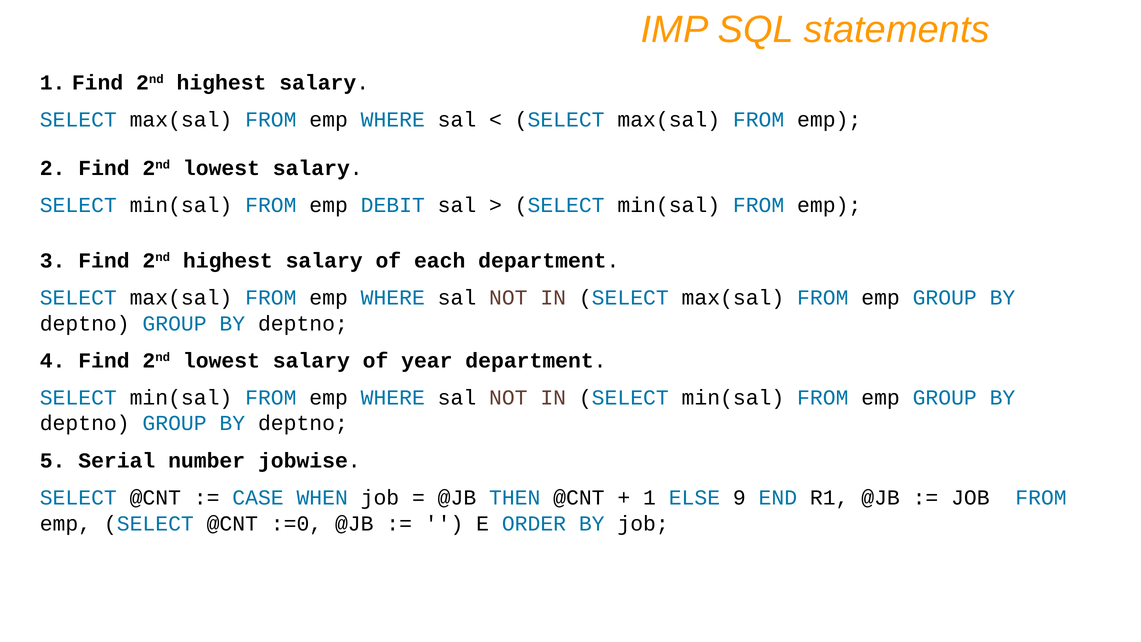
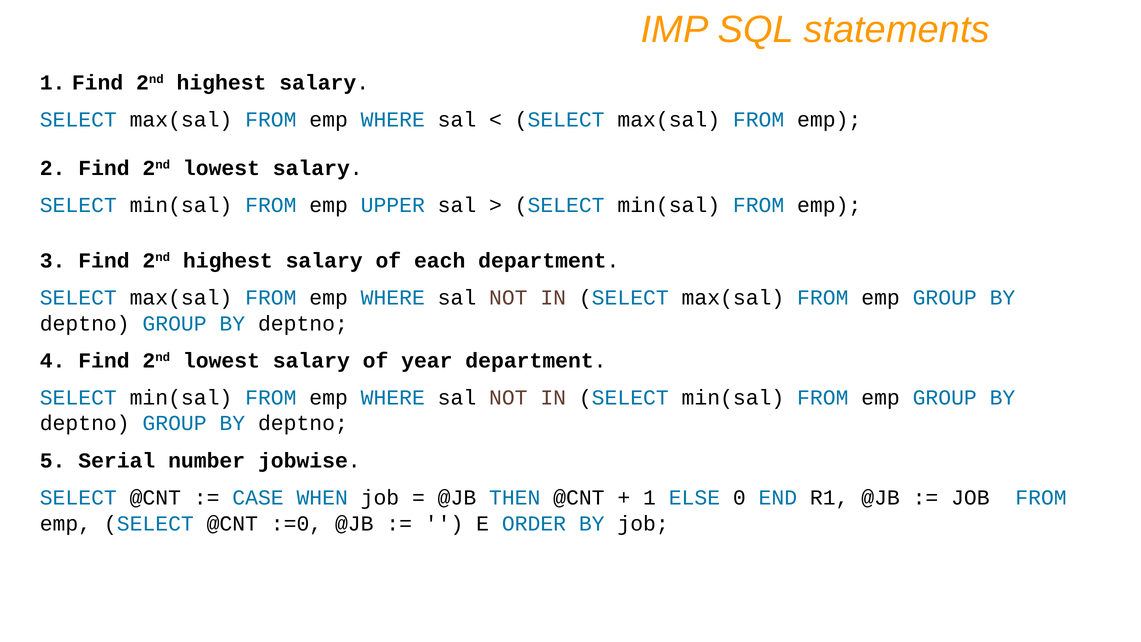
DEBIT: DEBIT -> UPPER (393, 205)
9: 9 -> 0 (739, 498)
